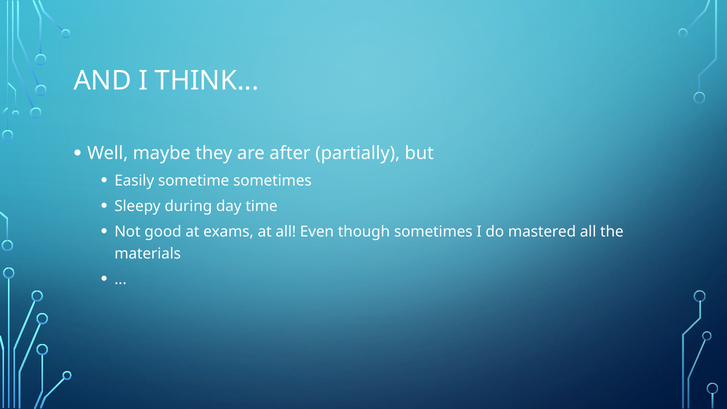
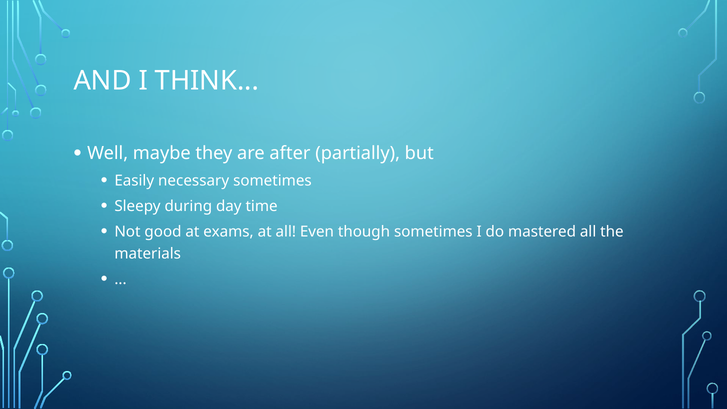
sometime: sometime -> necessary (194, 181)
